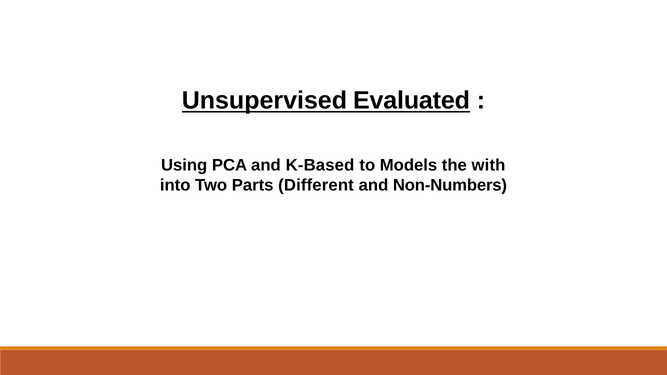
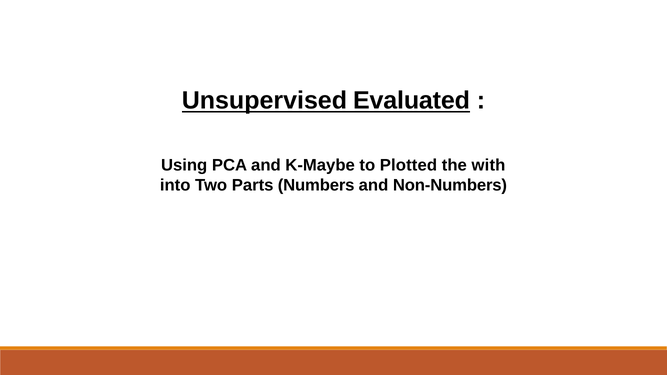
K-Based: K-Based -> K-Maybe (320, 165)
Models: Models -> Plotted (408, 165)
Different: Different -> Numbers (316, 185)
